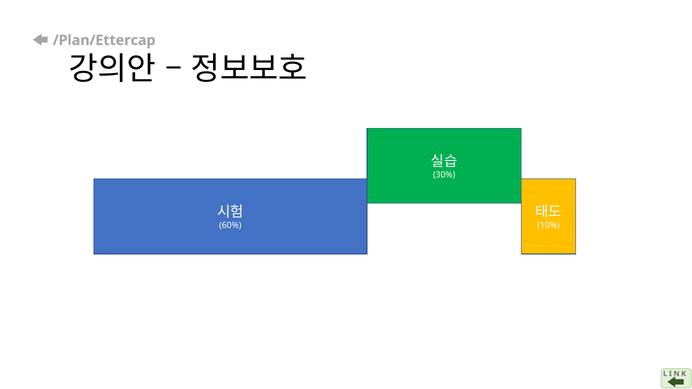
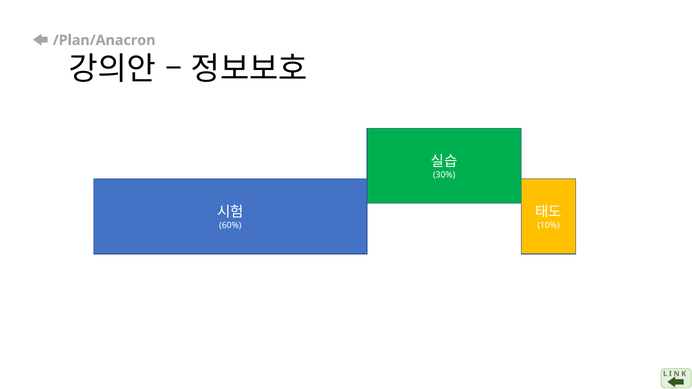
/Plan/Ettercap: /Plan/Ettercap -> /Plan/Anacron (104, 40)
